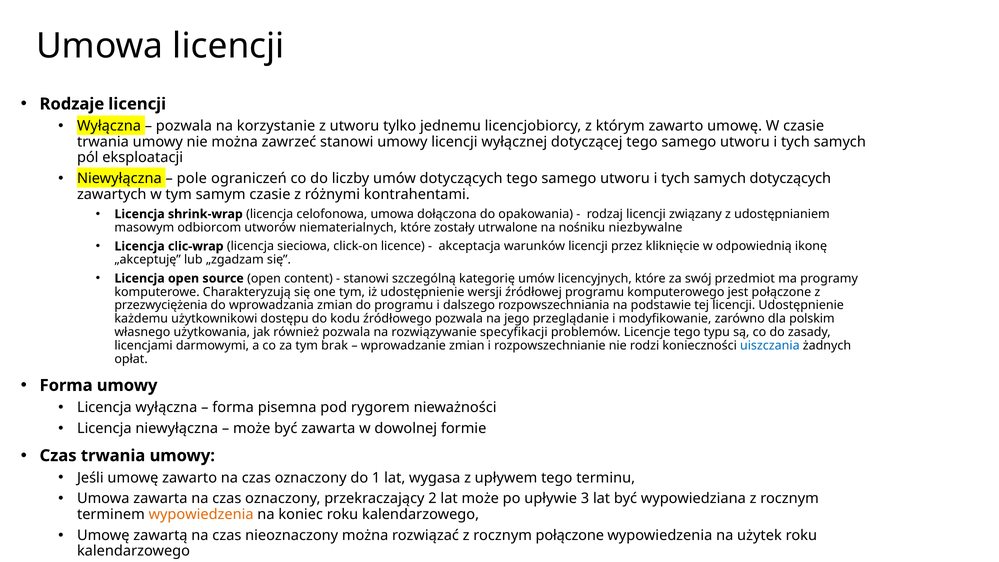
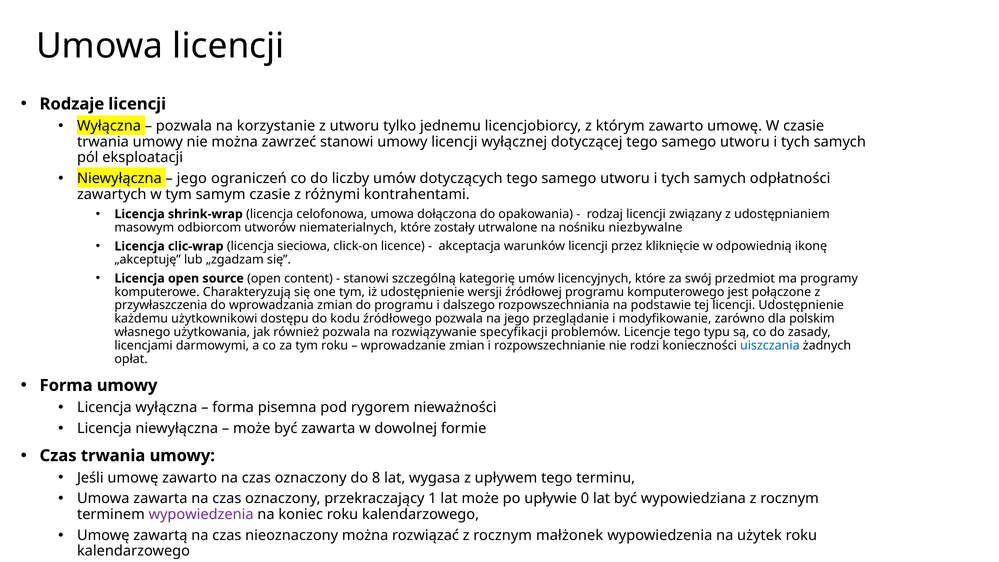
pole: pole -> jego (192, 178)
samych dotyczących: dotyczących -> odpłatności (790, 178)
przezwyciężenia: przezwyciężenia -> przywłaszczenia (161, 305)
tym brak: brak -> roku (335, 346)
1: 1 -> 8 (376, 478)
2: 2 -> 1 (433, 499)
3: 3 -> 0 (585, 499)
wypowiedzenia colour: orange -> purple (201, 514)
rocznym połączone: połączone -> małżonek (570, 535)
